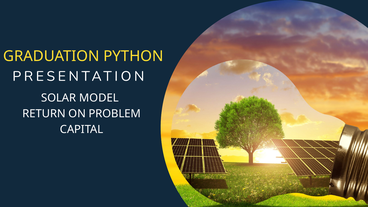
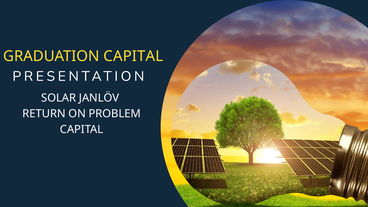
GRADUATION PYTHON: PYTHON -> CAPITAL (133, 56)
MODEL: MODEL -> JANLÖV (99, 98)
